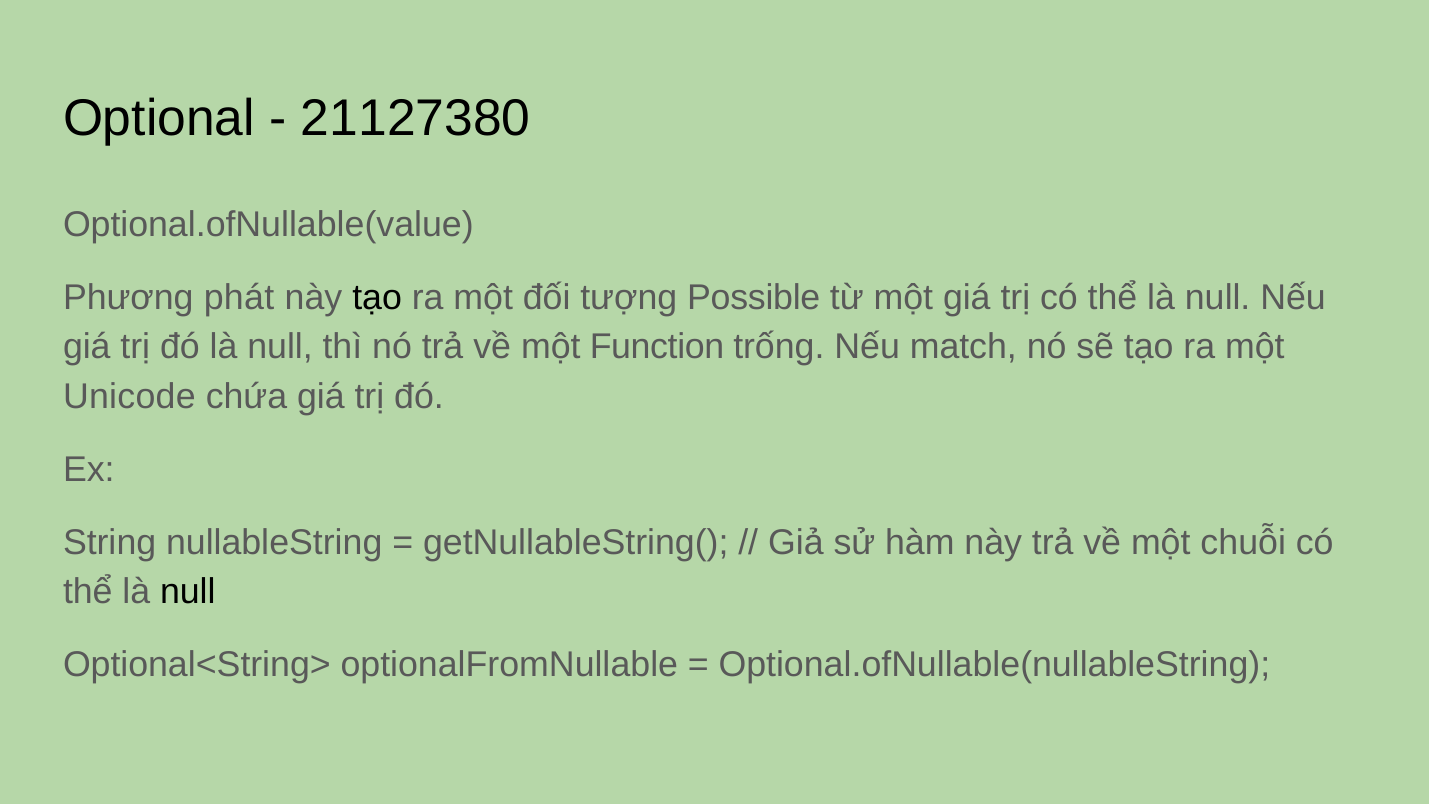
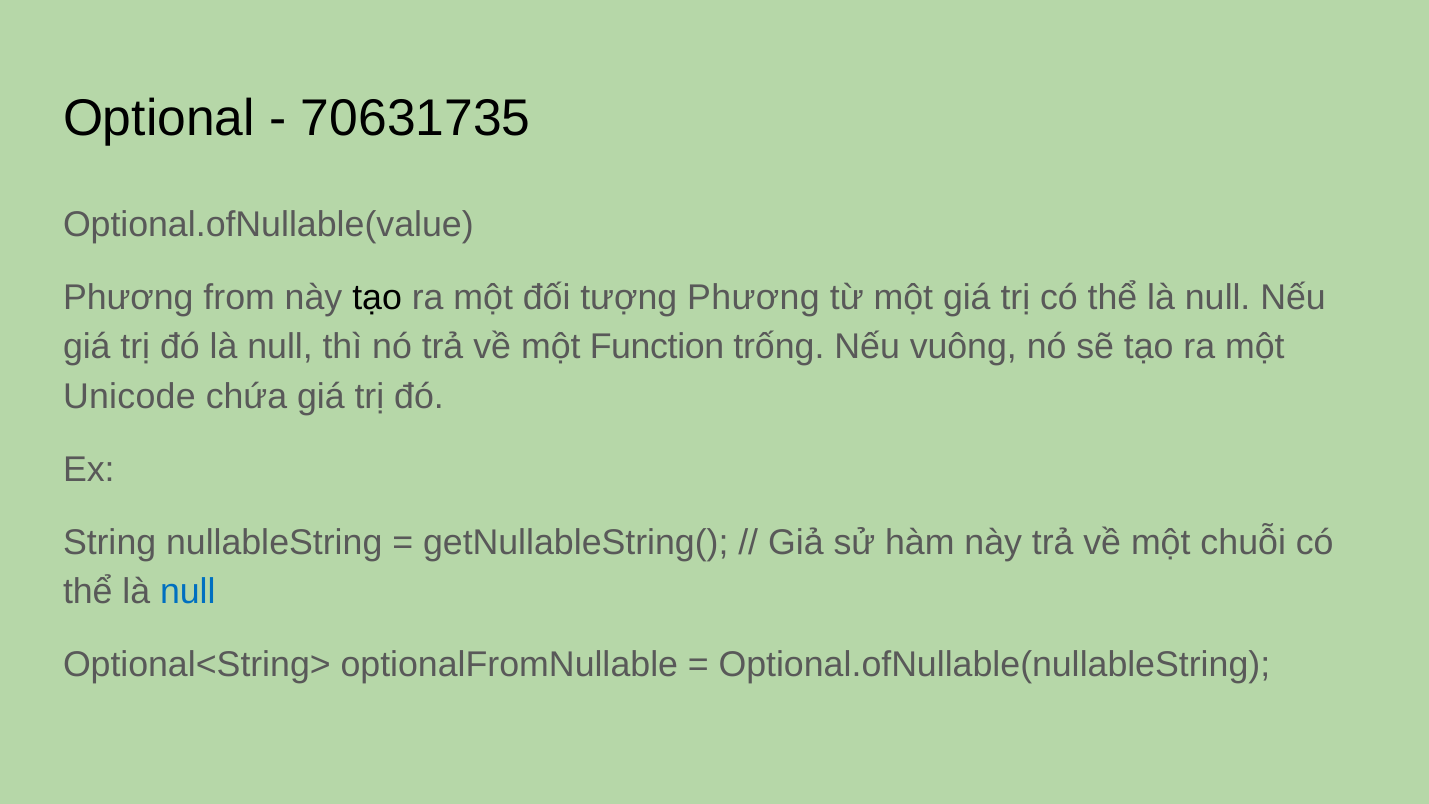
21127380: 21127380 -> 70631735 (416, 118)
phát: phát -> from (239, 298)
tượng Possible: Possible -> Phương (753, 298)
match: match -> vuông (963, 347)
null colour: black -> blue (188, 592)
